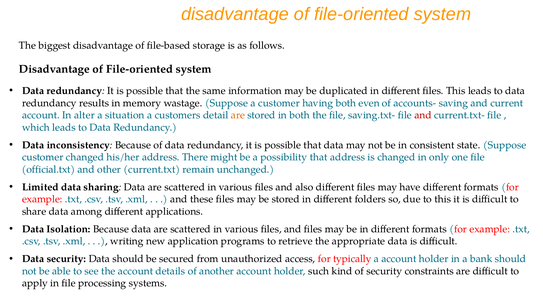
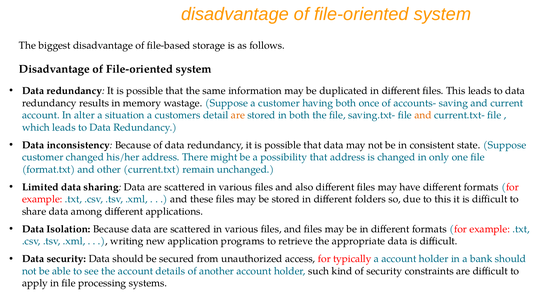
even: even -> once (369, 103)
and colour: red -> orange (423, 115)
official.txt: official.txt -> format.txt (49, 170)
